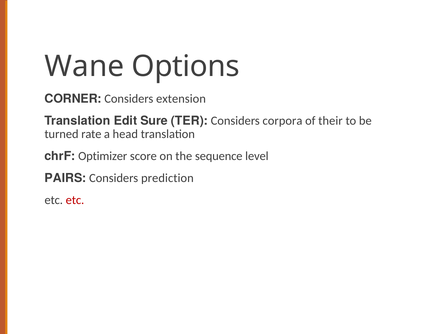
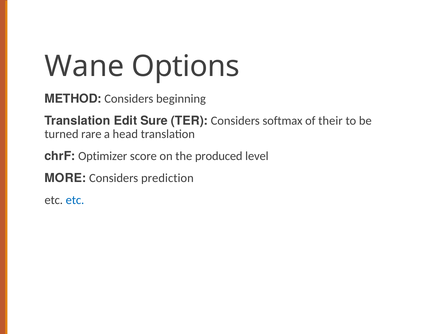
CORNER: CORNER -> METHOD (73, 99)
extension: extension -> beginning (181, 99)
corpora: corpora -> softmax (283, 121)
rate: rate -> rare (91, 134)
sequence: sequence -> produced (219, 156)
PAIRS: PAIRS -> MORE (65, 178)
etc colour: red -> blue (75, 200)
